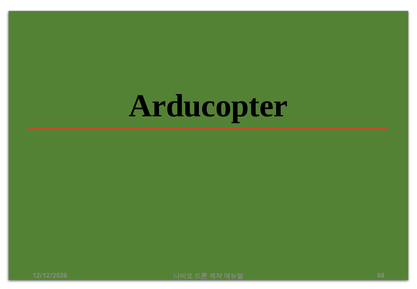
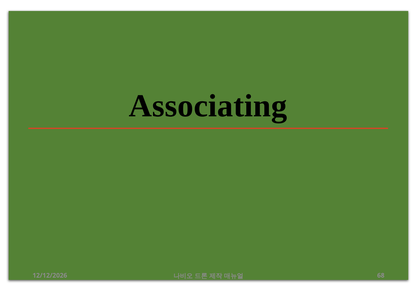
Arducopter: Arducopter -> Associating (208, 106)
